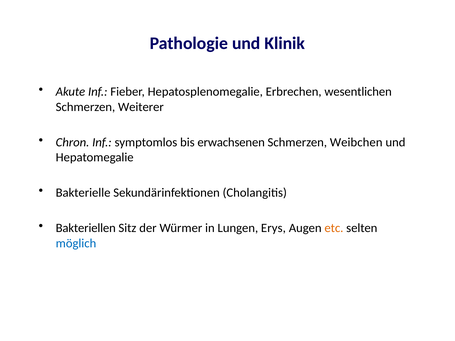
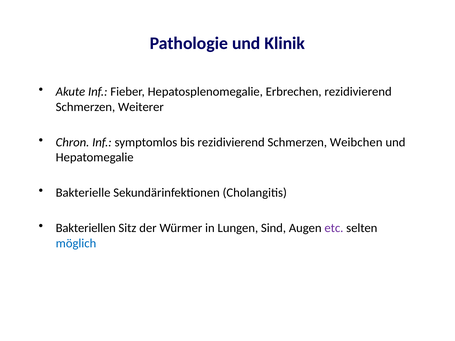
Erbrechen wesentlichen: wesentlichen -> rezidivierend (358, 92)
bis erwachsenen: erwachsenen -> rezidivierend (231, 142)
Erys: Erys -> Sind (274, 228)
etc colour: orange -> purple (334, 228)
